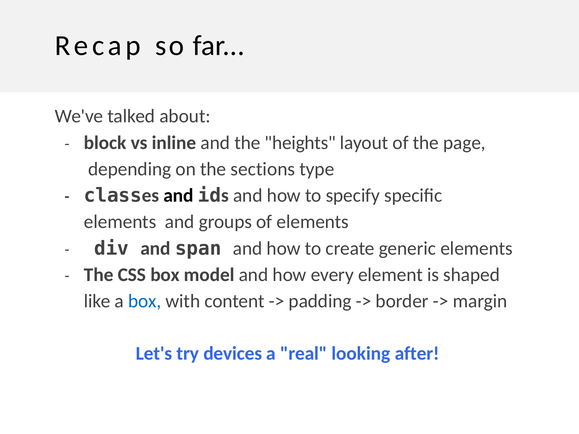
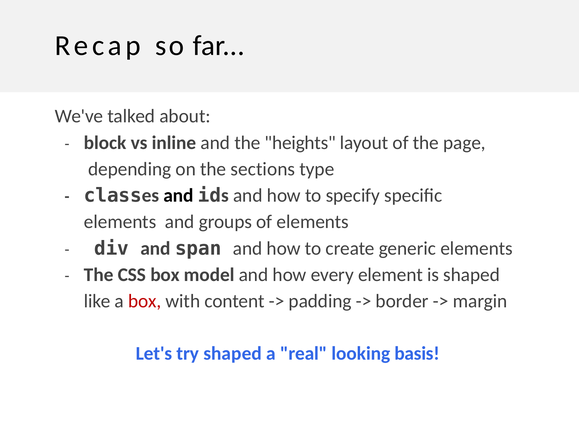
box colour: blue -> red (145, 301)
try devices: devices -> shaped (233, 354)
after: after -> basis (417, 354)
